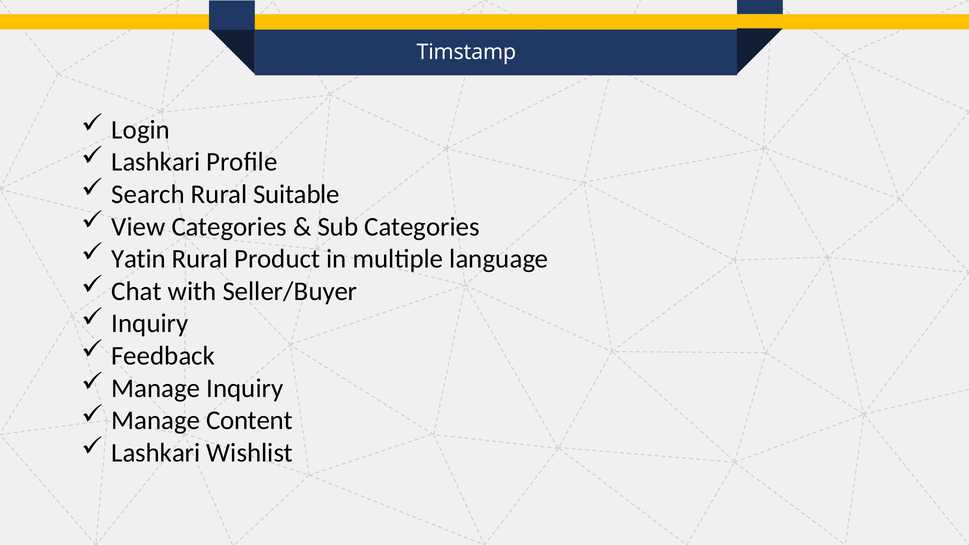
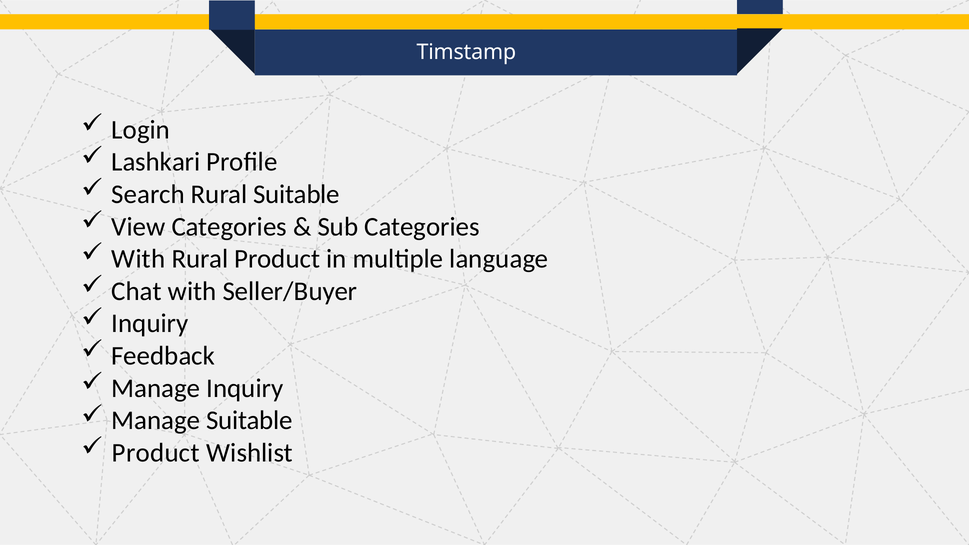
Yatin: Yatin -> With (138, 259)
Manage Content: Content -> Suitable (249, 421)
Lashkari: Lashkari -> Product (156, 453)
